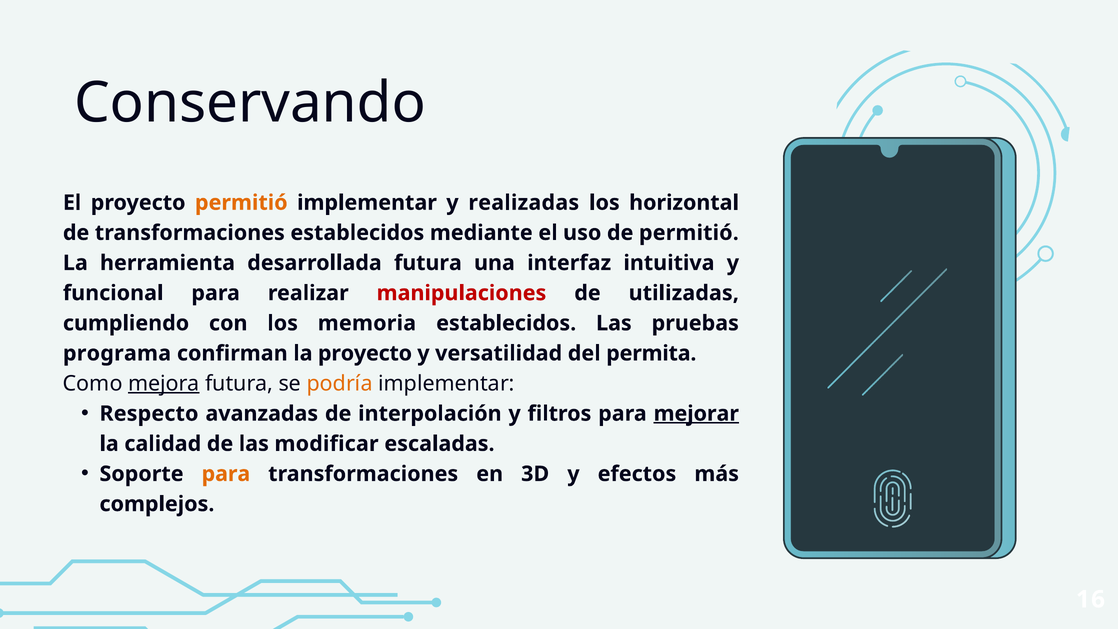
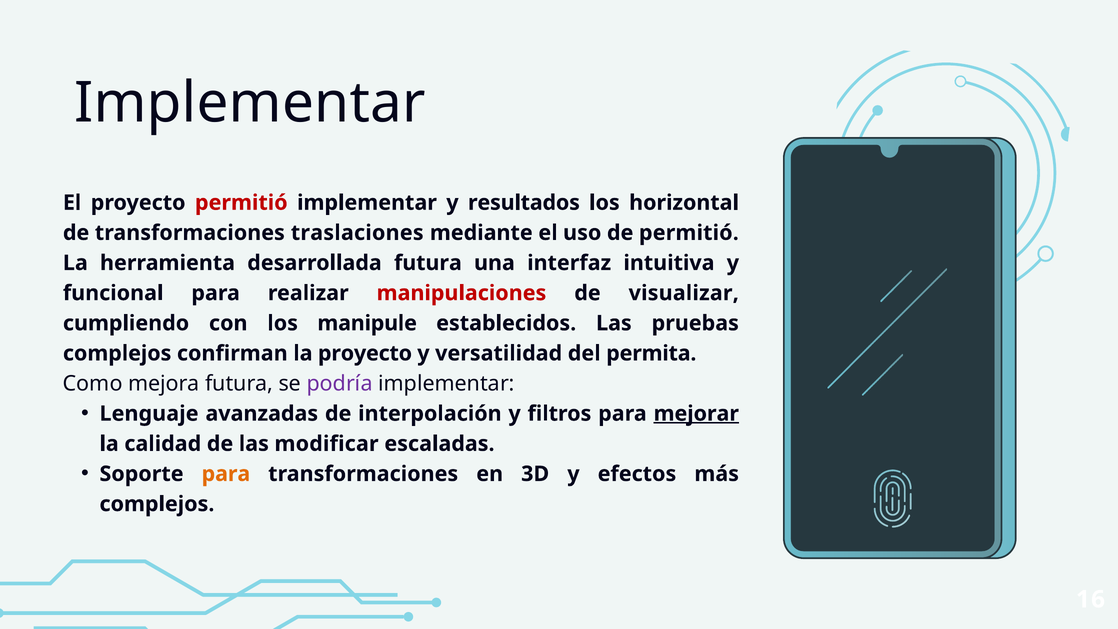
Conservando: Conservando -> Implementar (250, 103)
permitió colour: orange -> red (241, 203)
realizadas: realizadas -> resultados (524, 203)
transformaciones establecidos: establecidos -> traslaciones (357, 233)
utilizadas: utilizadas -> visualizar (684, 293)
memoria: memoria -> manipule (367, 323)
programa: programa -> complejos (117, 353)
mejora underline: present -> none (164, 383)
podría colour: orange -> purple (340, 383)
Respecto: Respecto -> Lenguaje (149, 414)
